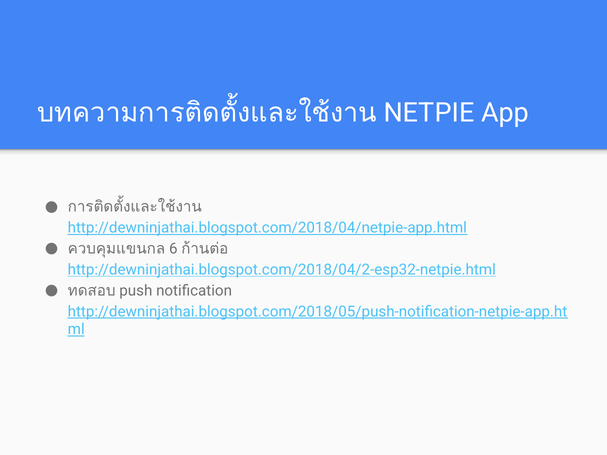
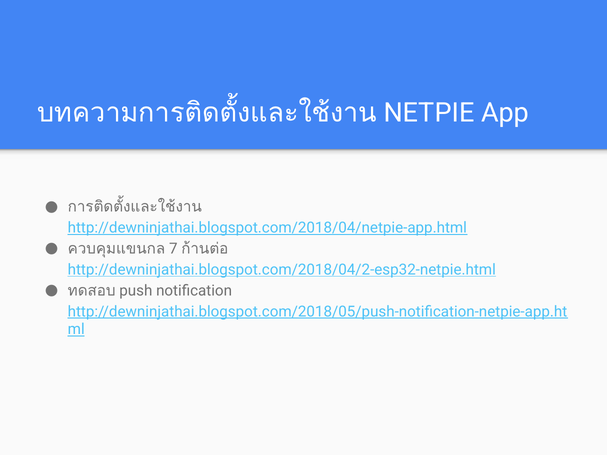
6: 6 -> 7 (173, 249)
